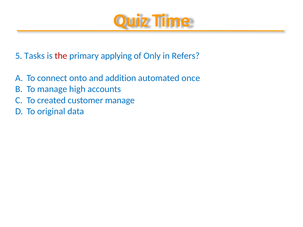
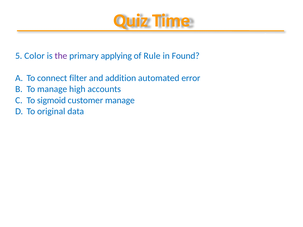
Tasks: Tasks -> Color (34, 56)
the colour: red -> purple (61, 56)
Only: Only -> Rule (152, 56)
Refers: Refers -> Found (186, 56)
onto: onto -> filter (78, 78)
once: once -> error (191, 78)
created: created -> sigmoid (51, 100)
